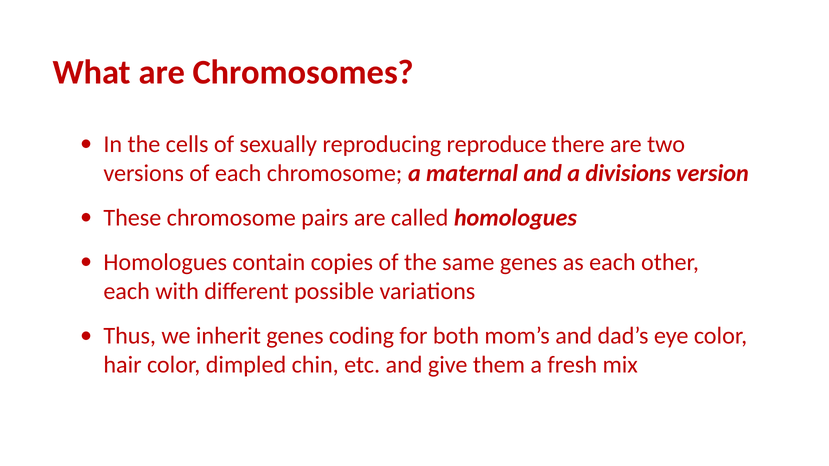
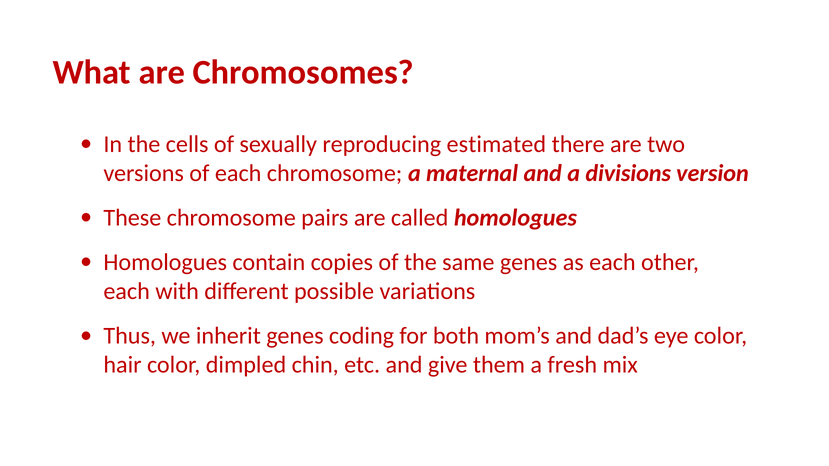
reproduce: reproduce -> estimated (496, 144)
